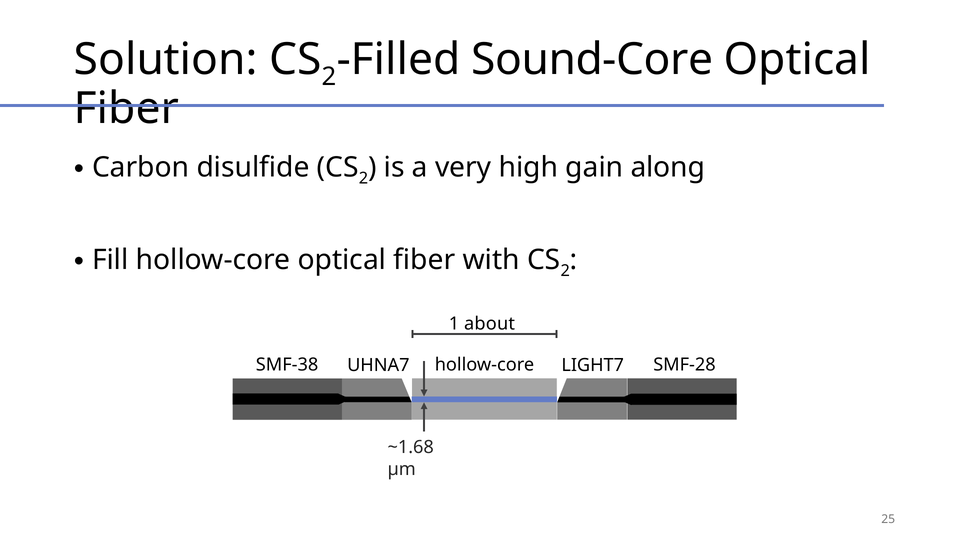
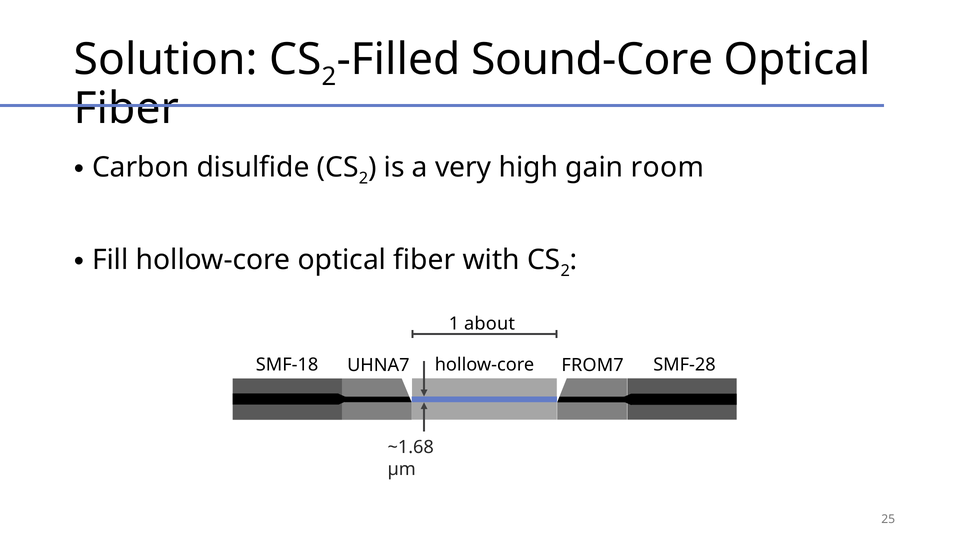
along: along -> room (668, 168)
SMF-38: SMF-38 -> SMF-18 (287, 365)
LIGHT7: LIGHT7 -> FROM7 (593, 365)
